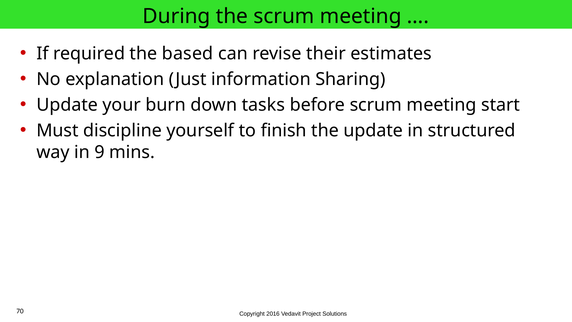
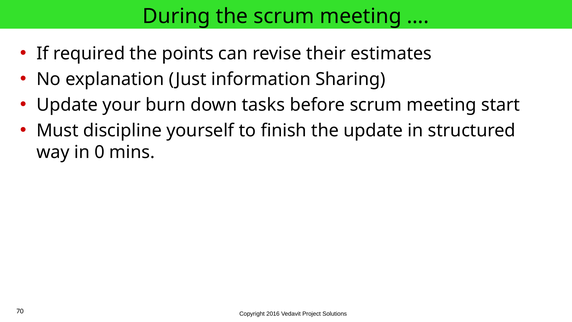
based: based -> points (188, 54)
9: 9 -> 0 (100, 152)
